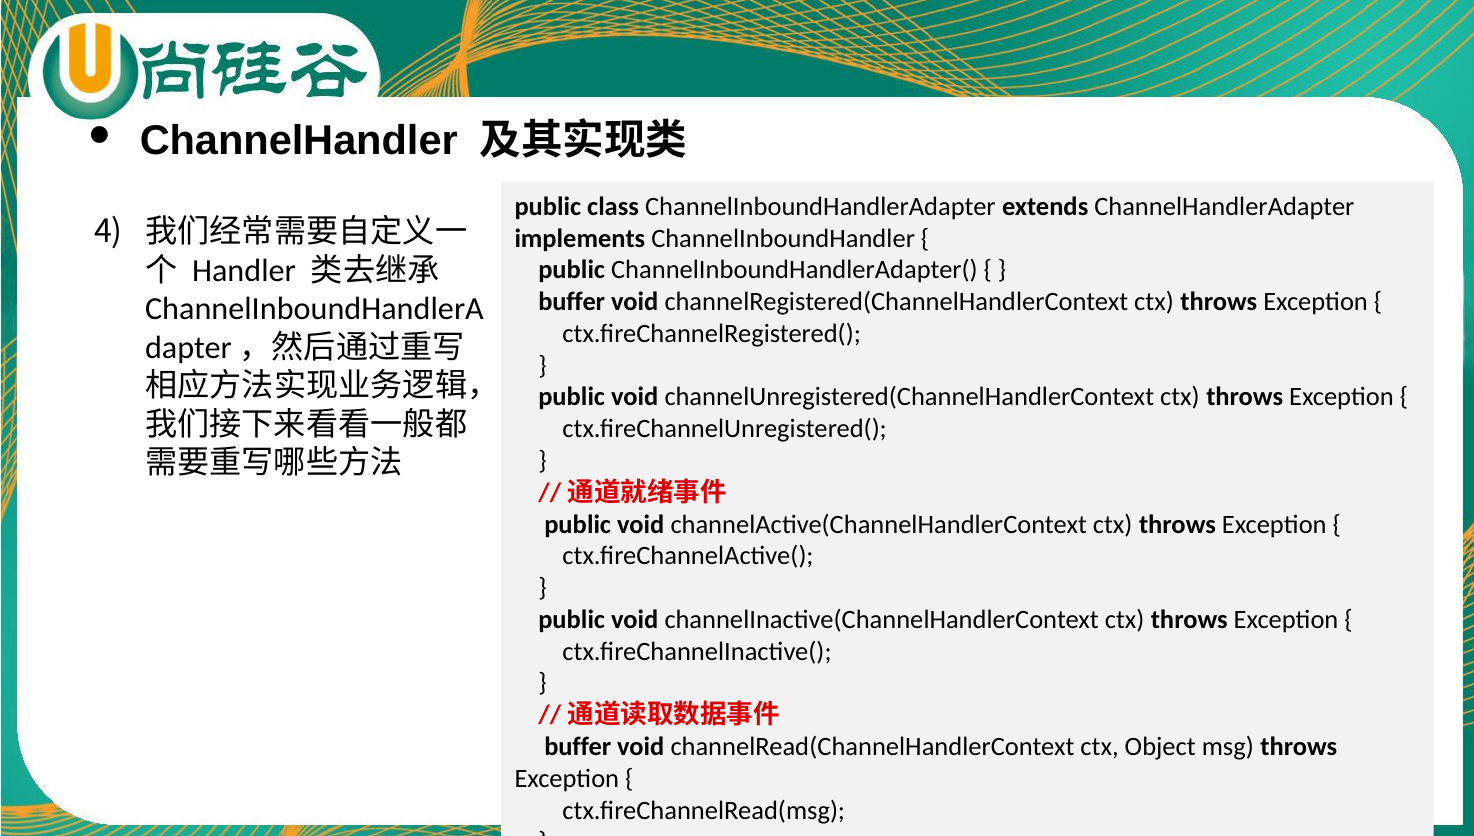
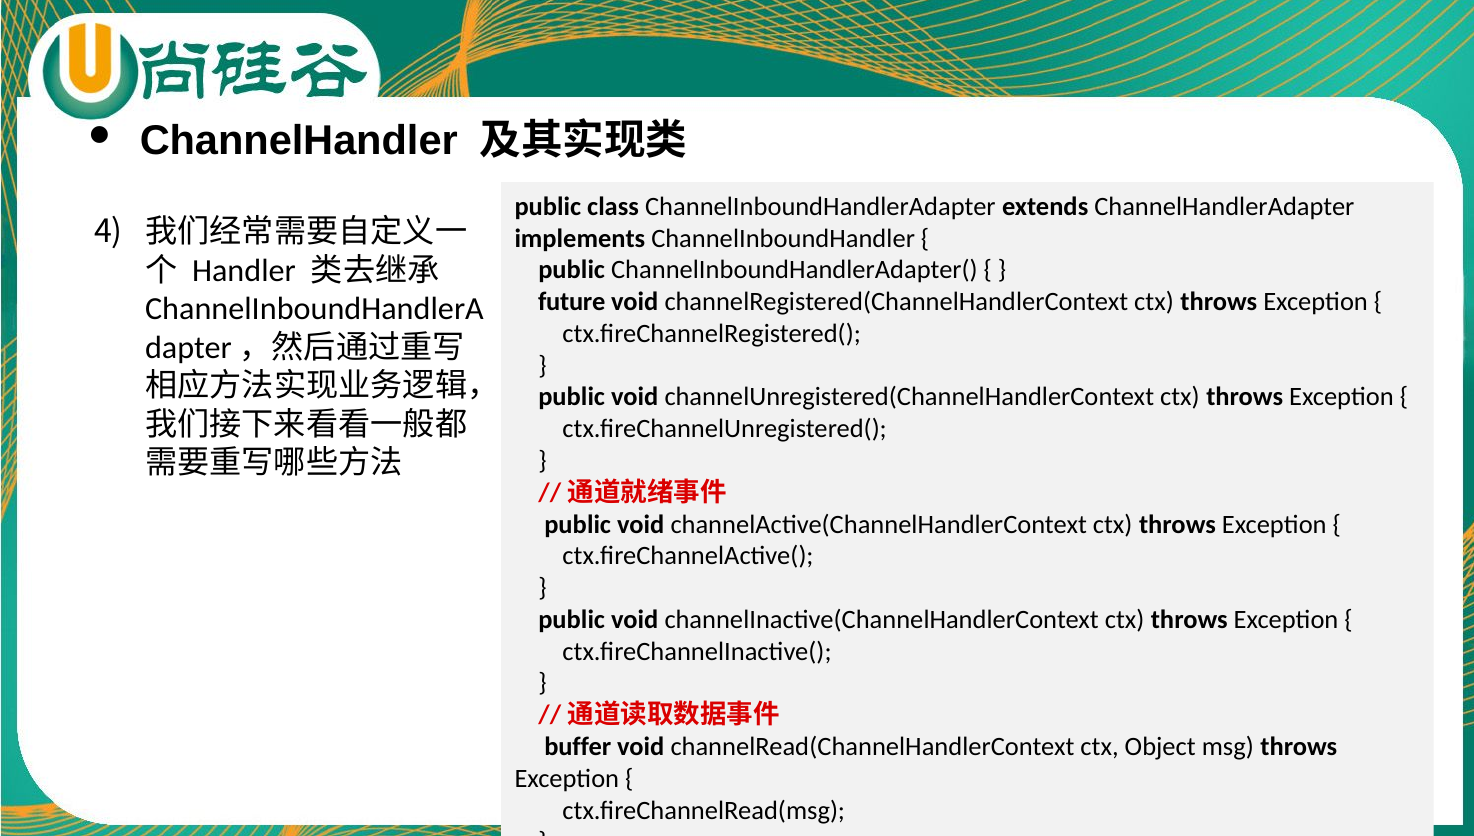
buffer: buffer -> future (572, 302)
